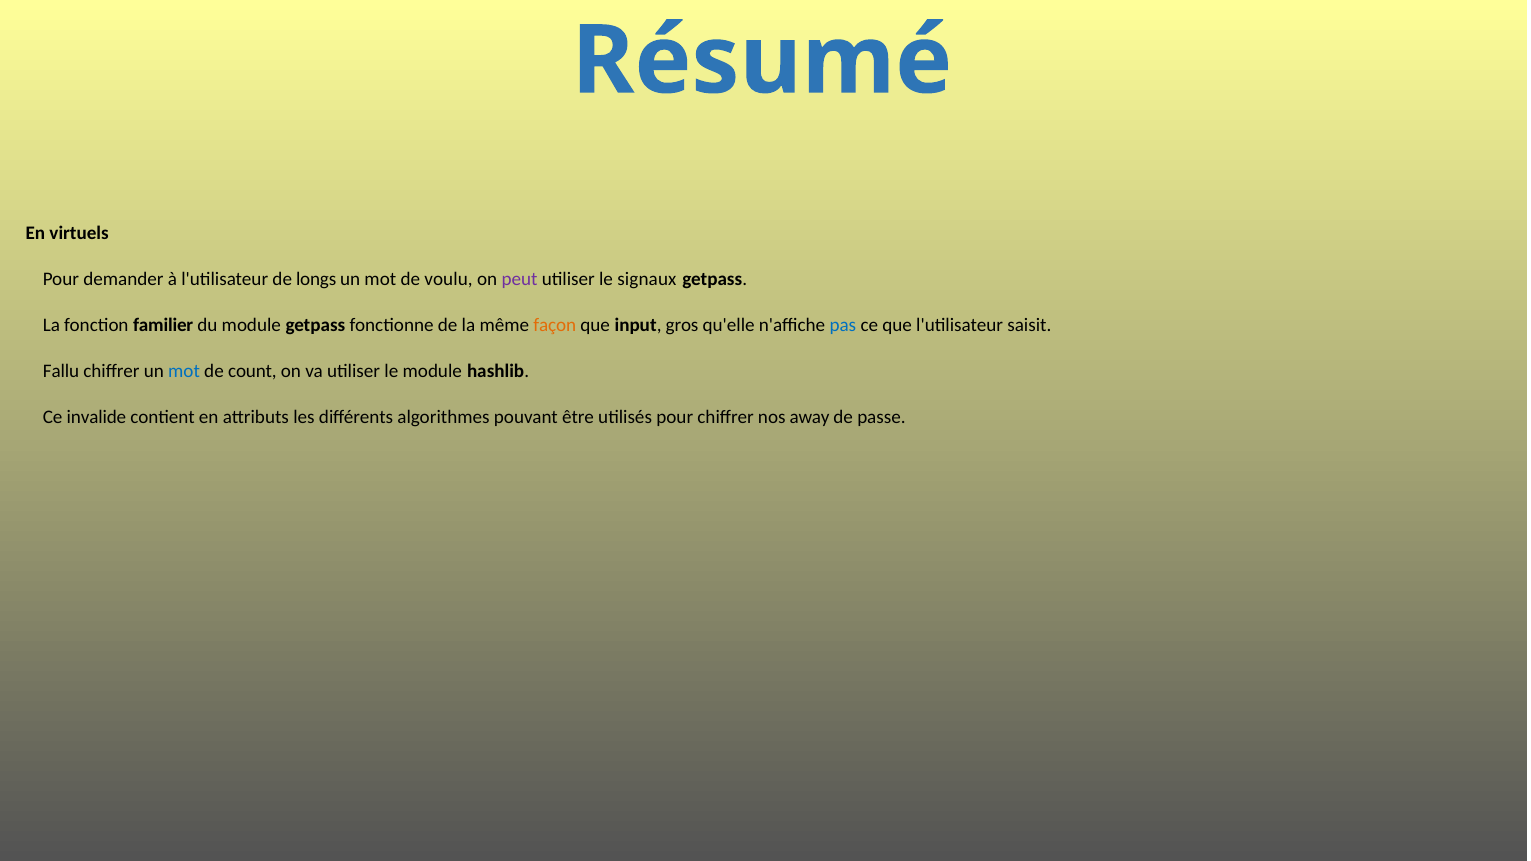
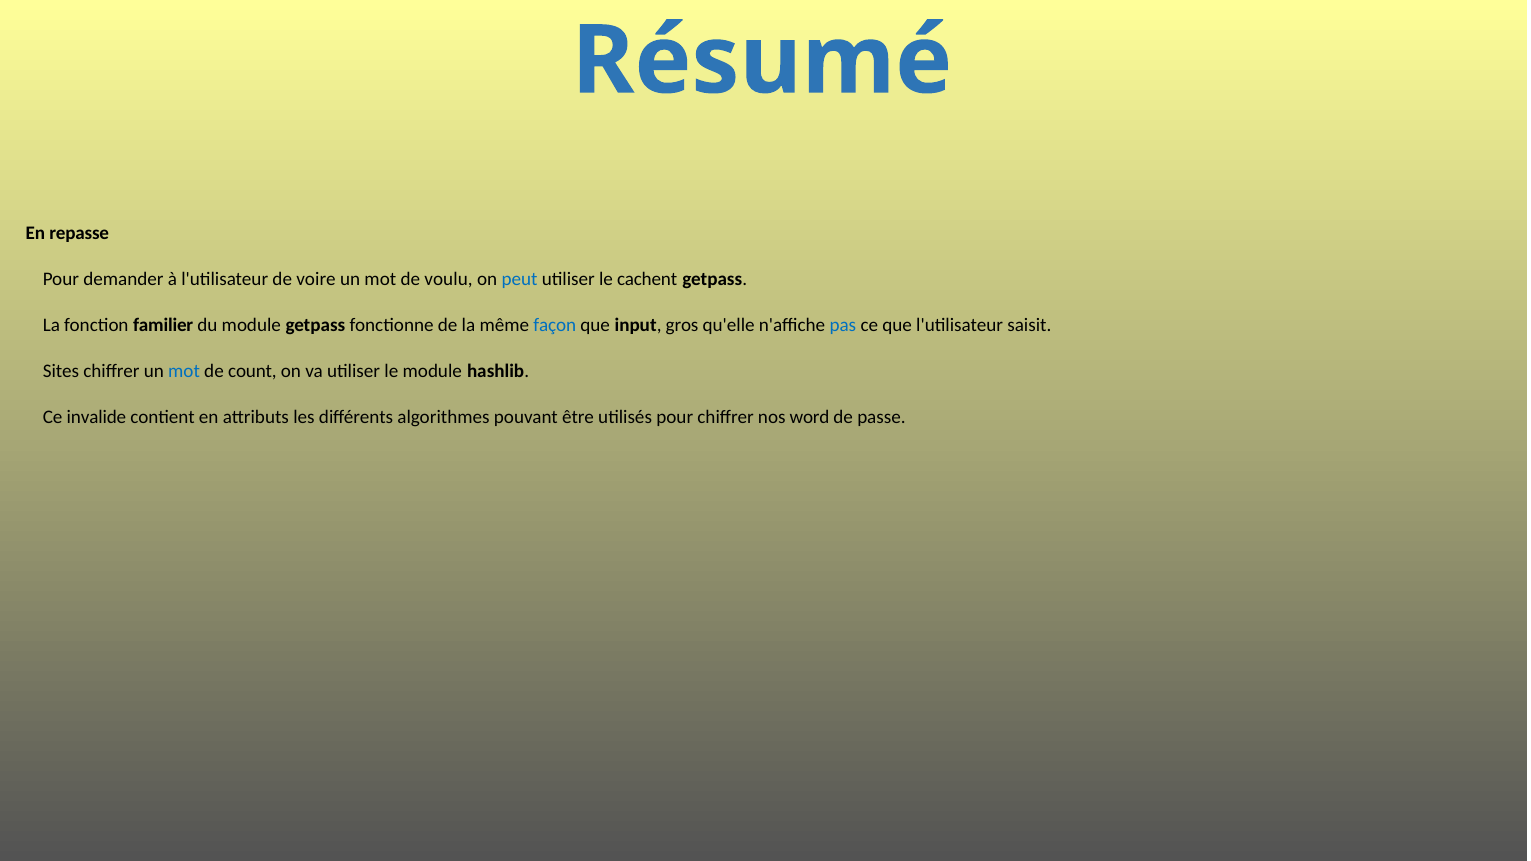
virtuels: virtuels -> repasse (79, 233)
longs: longs -> voire (316, 279)
peut colour: purple -> blue (520, 279)
signaux: signaux -> cachent (647, 279)
façon colour: orange -> blue (555, 325)
Fallu: Fallu -> Sites (61, 371)
away: away -> word (810, 417)
